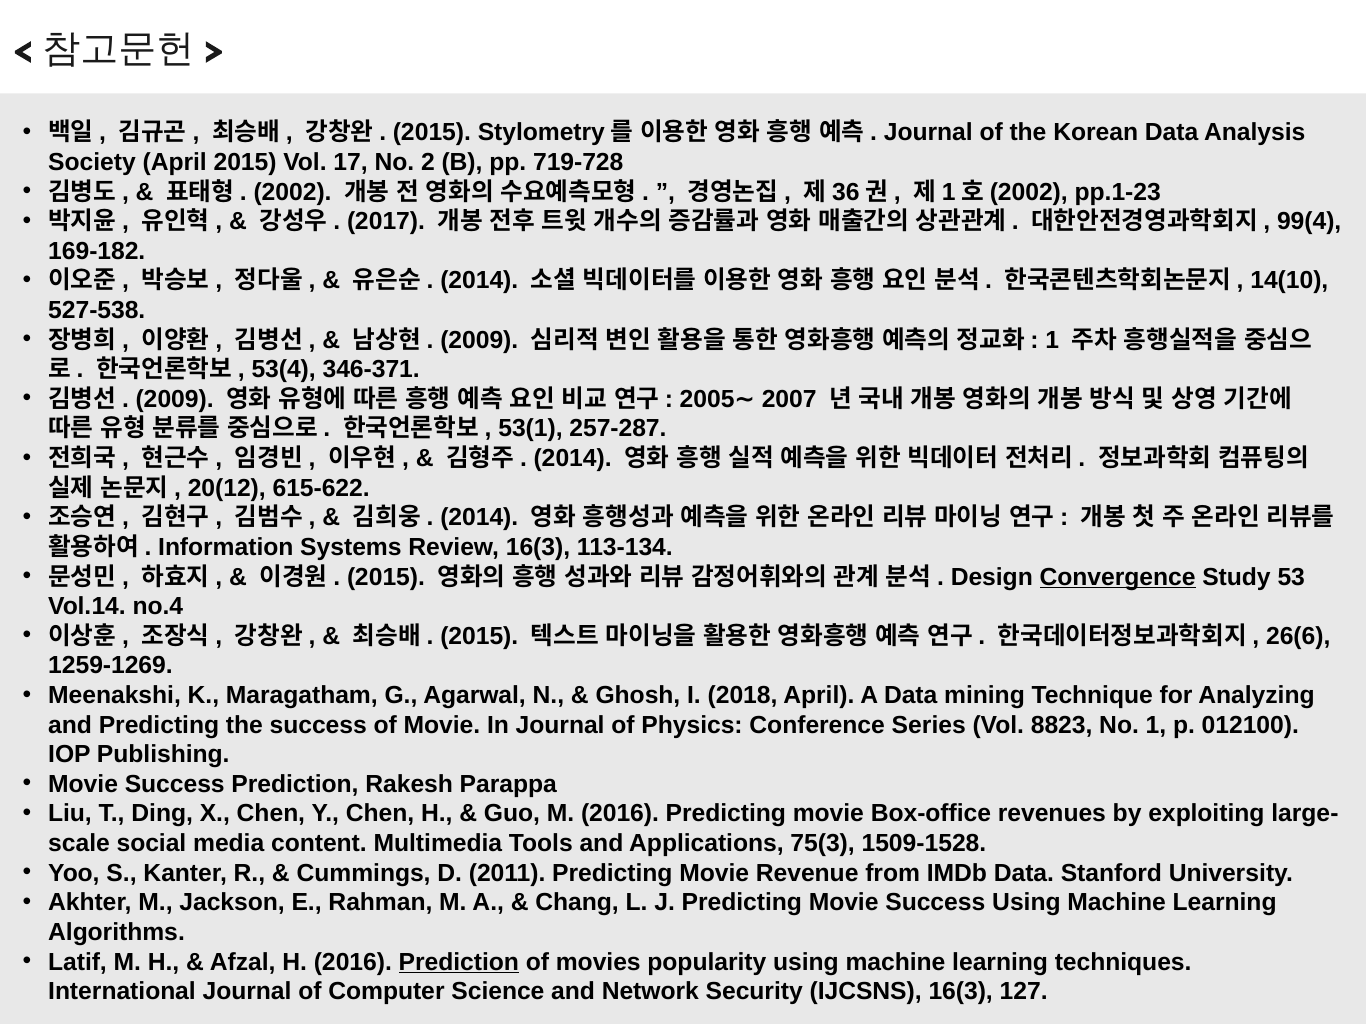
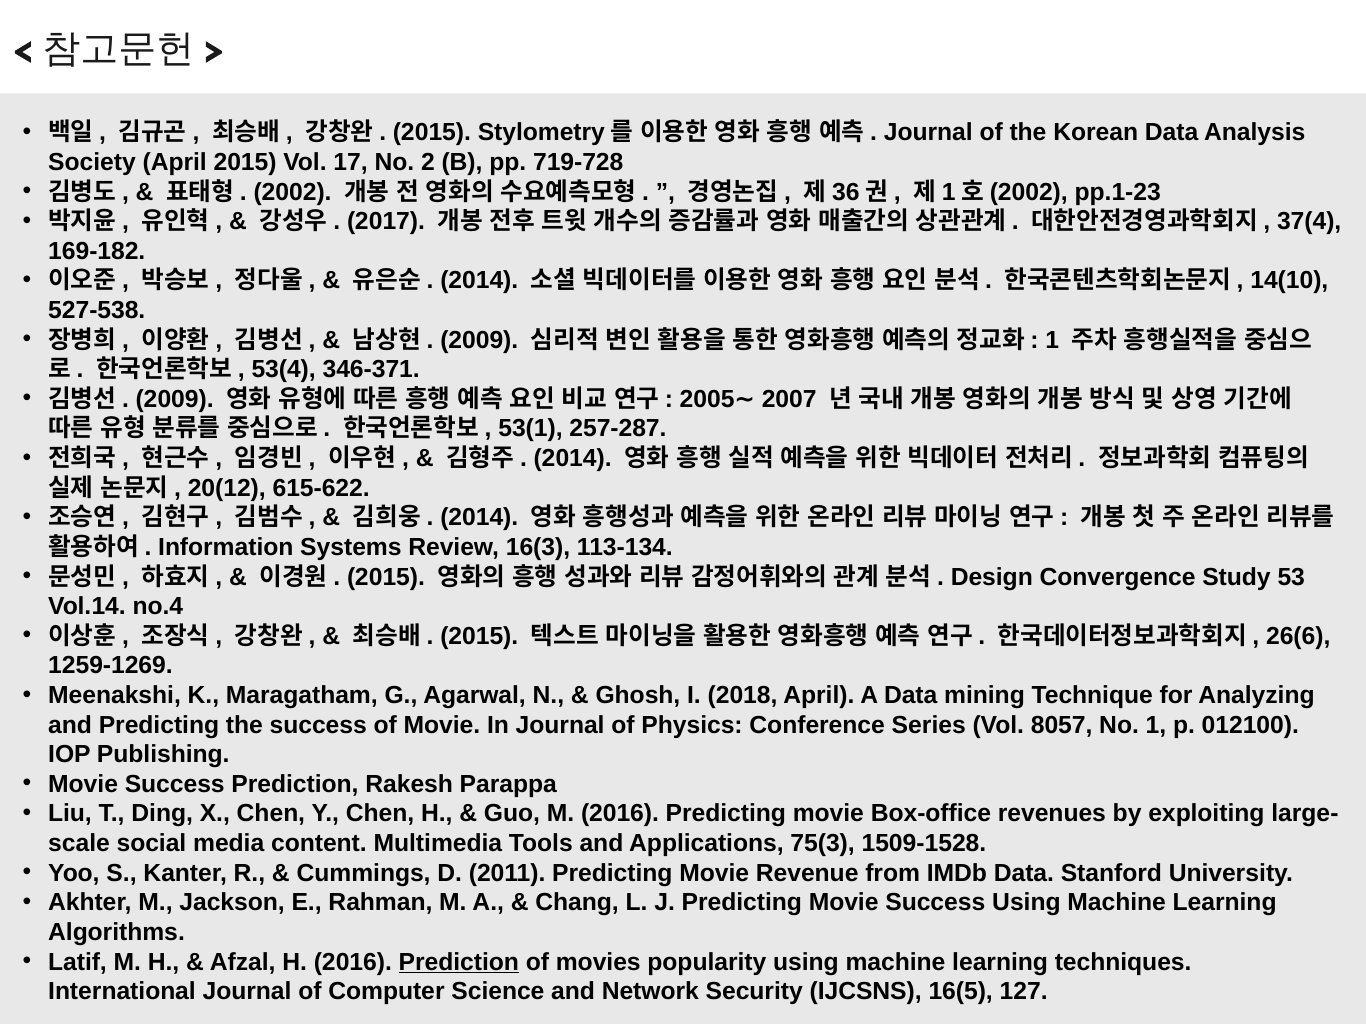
99(4: 99(4 -> 37(4 (1309, 222)
Convergence underline: present -> none (1118, 577)
8823: 8823 -> 8057 (1062, 725)
IJCSNS 16(3: 16(3 -> 16(5 (961, 992)
